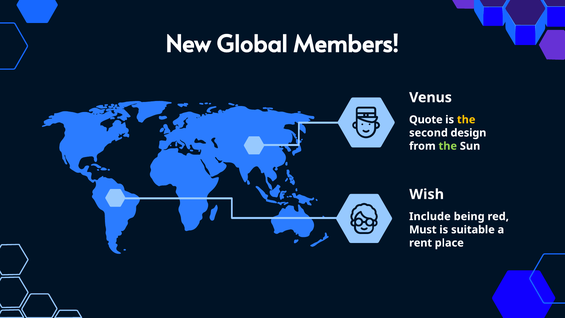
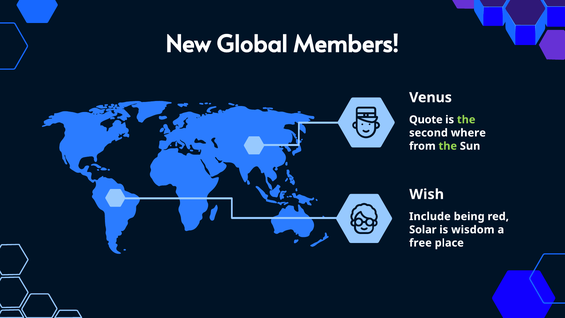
the colour: yellow -> light green (466, 120)
design: design -> where (468, 133)
Must: Must -> Solar (423, 230)
suitable: suitable -> wisdom (473, 230)
rent: rent -> free (420, 243)
